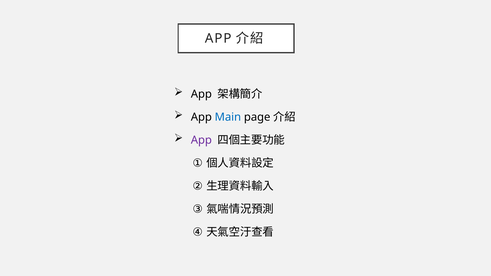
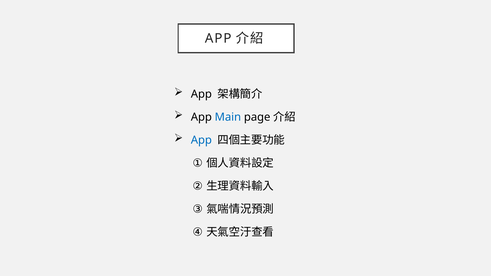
App colour: purple -> blue (201, 140)
